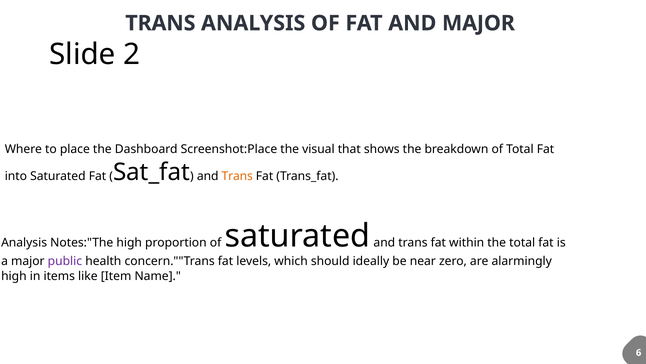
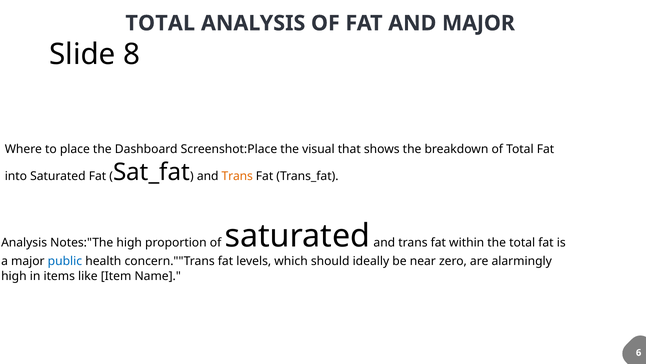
TRANS: TRANS -> TOTAL (160, 23)
2: 2 -> 8 (132, 54)
public colour: purple -> blue (65, 261)
